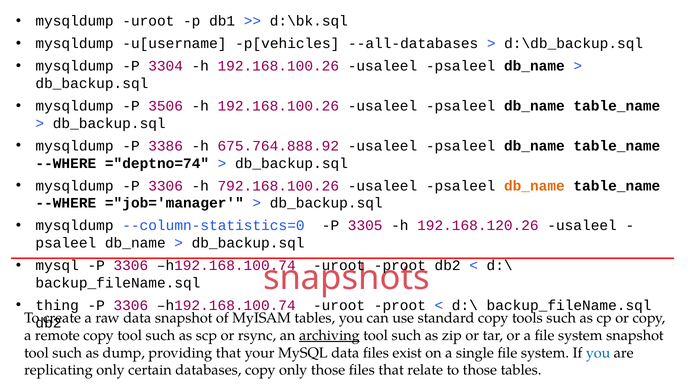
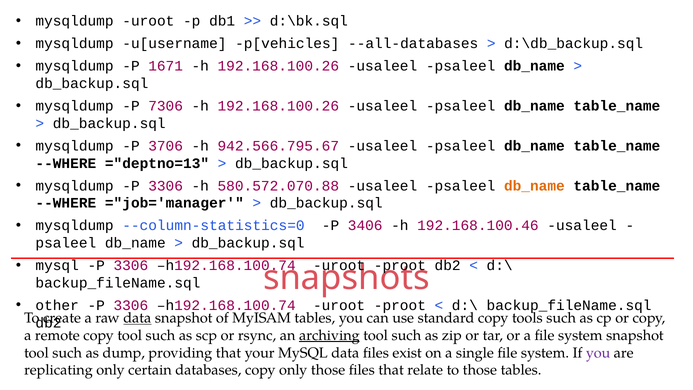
3304: 3304 -> 1671 (166, 66)
3506: 3506 -> 7306 (166, 106)
3386: 3386 -> 3706 (166, 146)
675.764.888.92: 675.764.888.92 -> 942.566.795.67 (278, 146)
="deptno=74: ="deptno=74 -> ="deptno=13 (157, 163)
792.168.100.26: 792.168.100.26 -> 580.572.070.88 (278, 186)
3305: 3305 -> 3406 (365, 226)
192.168.120.26: 192.168.120.26 -> 192.168.100.46 (478, 226)
thing: thing -> other (57, 305)
data underline: none -> present (137, 318)
you colour: blue -> purple (598, 353)
